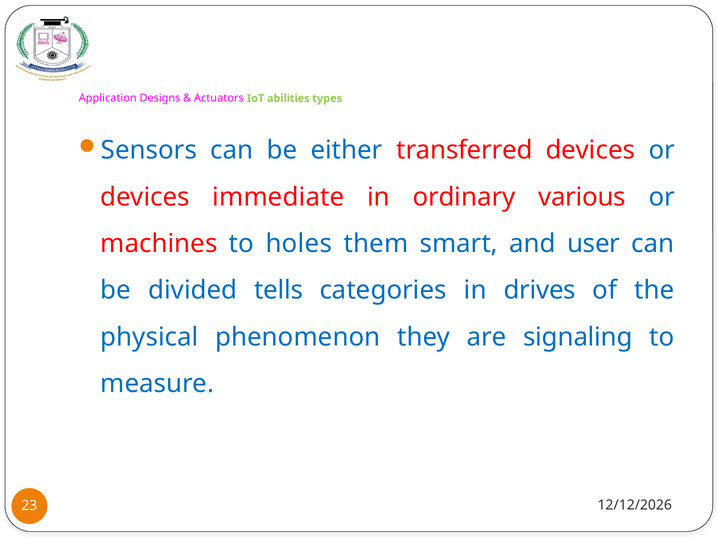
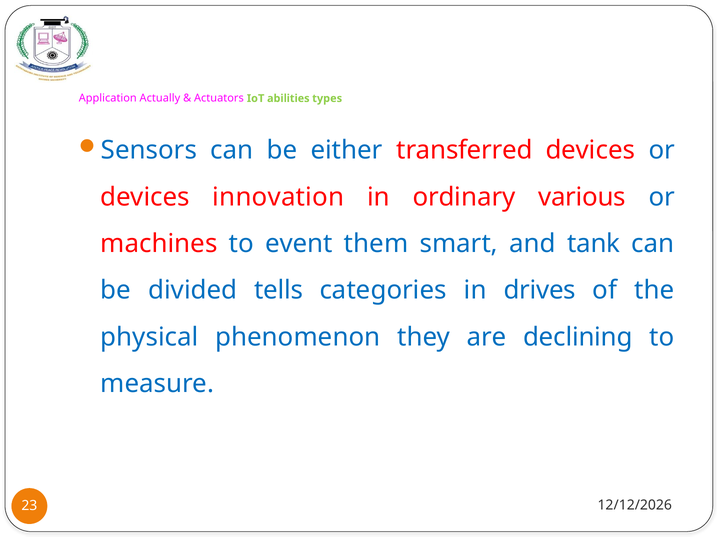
Designs: Designs -> Actually (160, 98)
immediate: immediate -> innovation (278, 197)
holes: holes -> event (299, 243)
user: user -> tank (594, 243)
signaling: signaling -> declining (578, 337)
